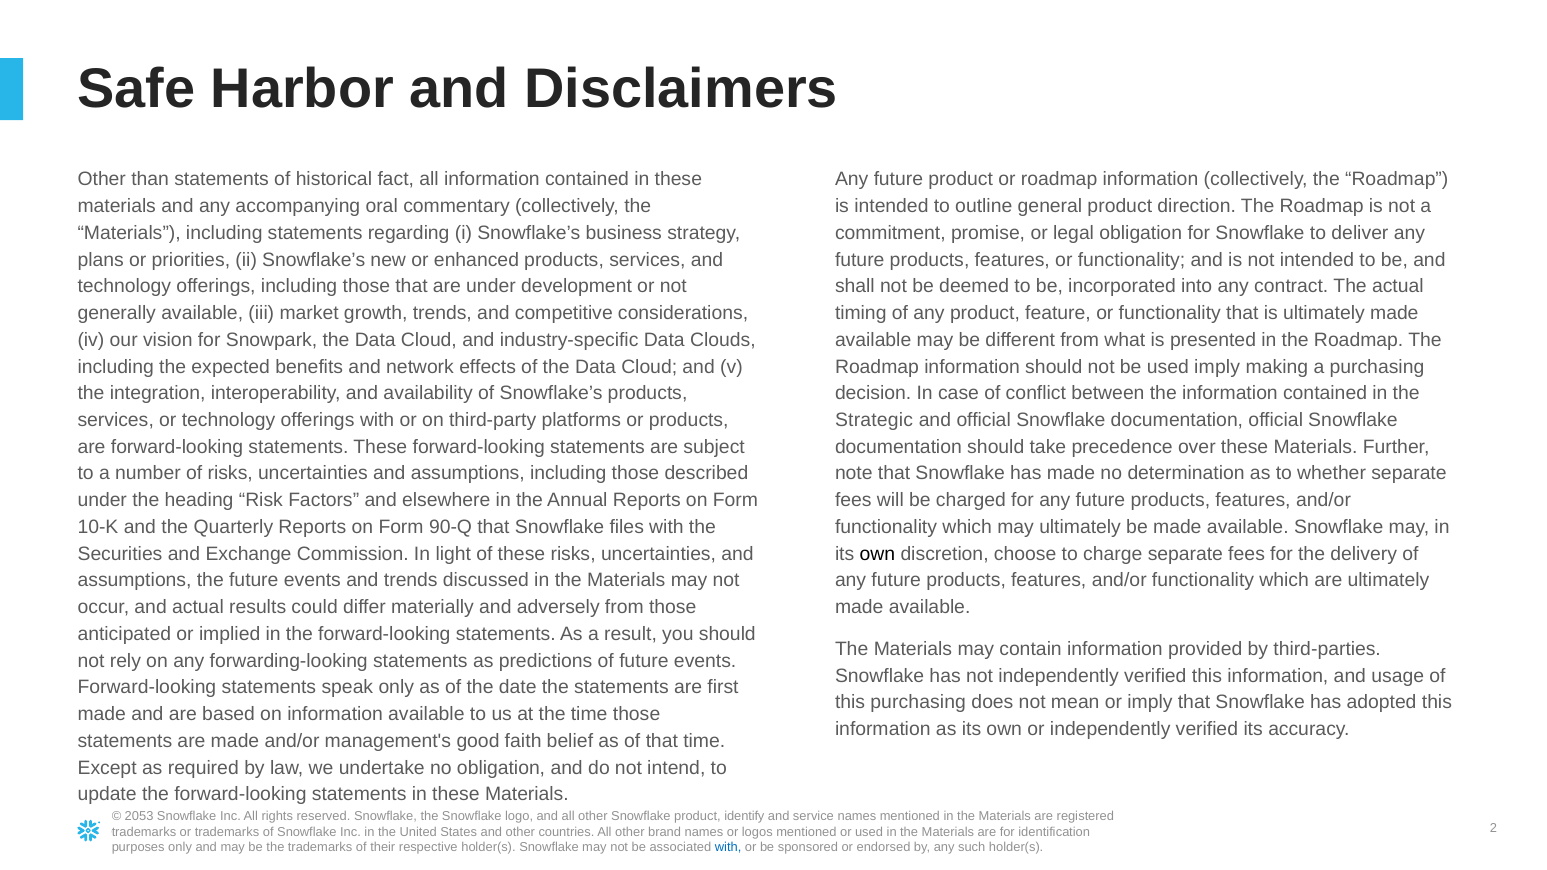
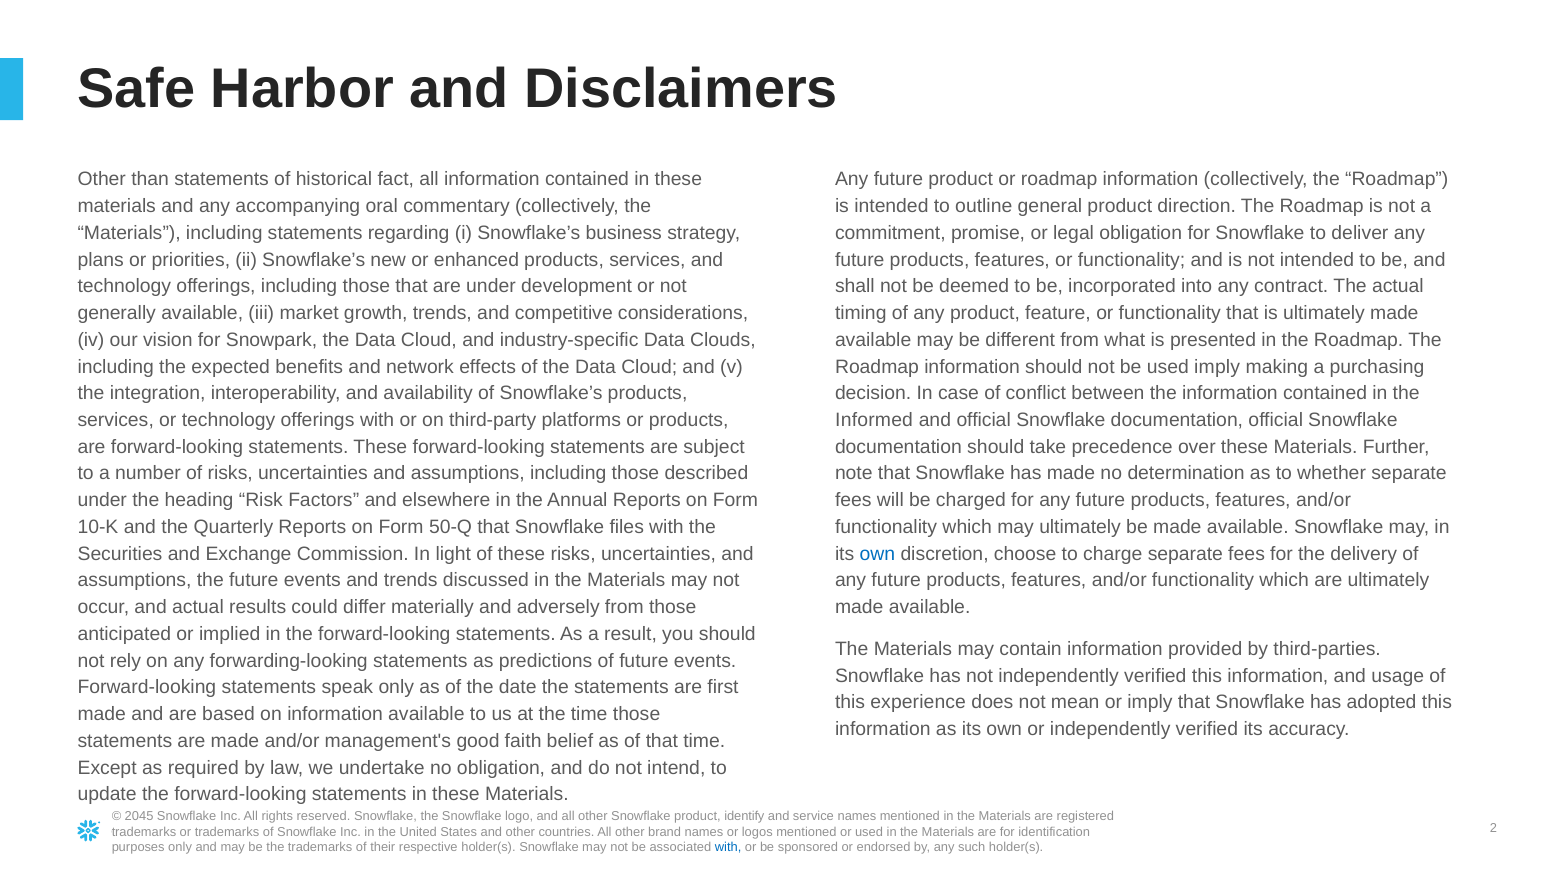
Strategic: Strategic -> Informed (874, 420)
90-Q: 90-Q -> 50-Q (451, 527)
own colour: black -> blue (877, 554)
this purchasing: purchasing -> experience (918, 703)
2053: 2053 -> 2045 (139, 817)
